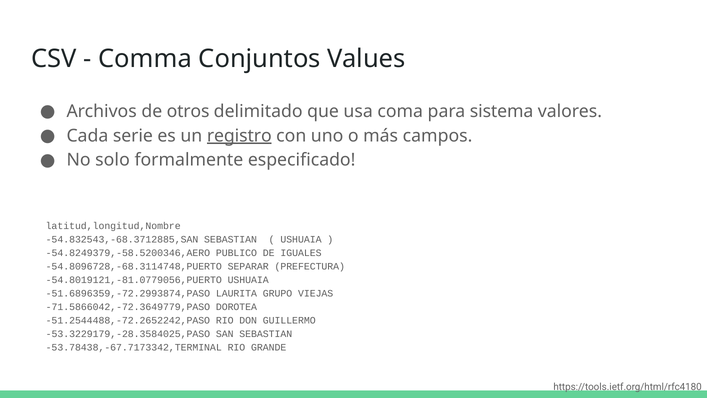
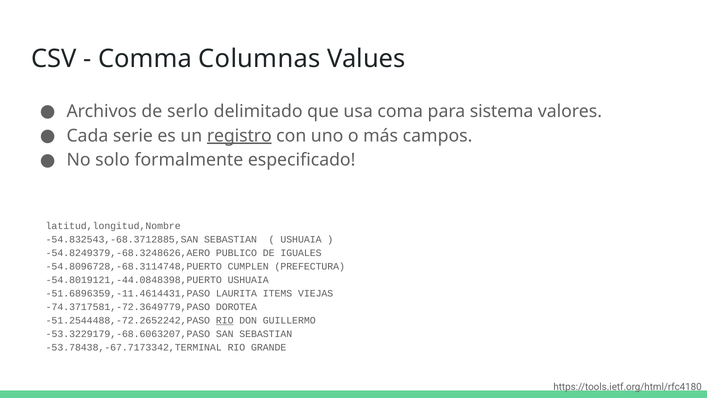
Conjuntos: Conjuntos -> Columnas (259, 59)
otros: otros -> serlo (188, 111)
-54.8249379,-58.5200346,AERO: -54.8249379,-58.5200346,AERO -> -54.8249379,-68.3248626,AERO (128, 253)
SEPARAR: SEPARAR -> CUMPLEN (248, 266)
-54.8019121,-81.0779056,PUERTO: -54.8019121,-81.0779056,PUERTO -> -54.8019121,-44.0848398,PUERTO (134, 280)
-51.6896359,-72.2993874,PASO: -51.6896359,-72.2993874,PASO -> -51.6896359,-11.4614431,PASO (128, 293)
GRUPO: GRUPO -> ITEMS (278, 293)
-71.5866042,-72.3649779,PASO: -71.5866042,-72.3649779,PASO -> -74.3717581,-72.3649779,PASO (128, 307)
RIO underline: none -> present (225, 320)
-53.3229179,-28.3584025,PASO: -53.3229179,-28.3584025,PASO -> -53.3229179,-68.6063207,PASO (128, 334)
